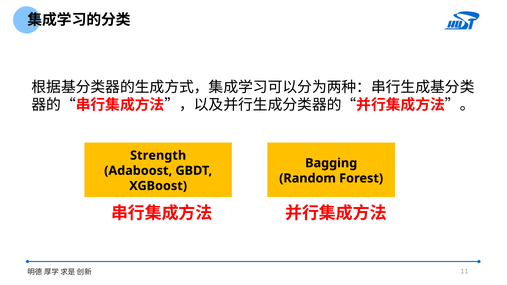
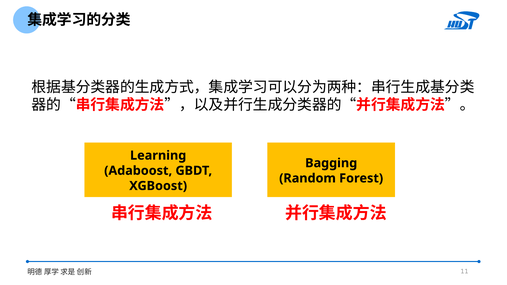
Strength: Strength -> Learning (158, 156)
